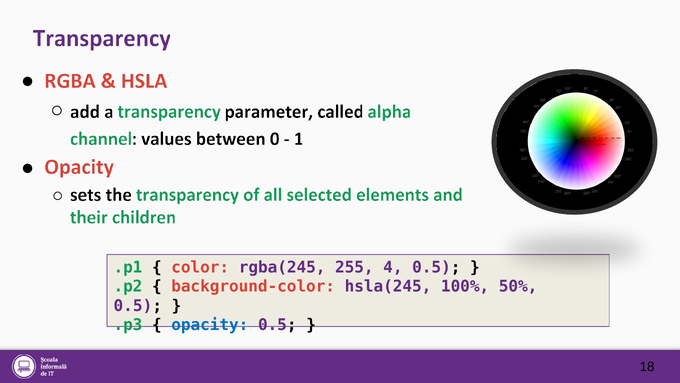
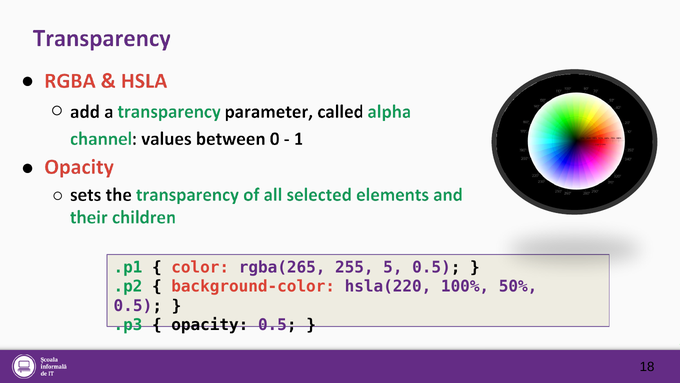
rgba(245: rgba(245 -> rgba(265 (282, 267)
4: 4 -> 5 (393, 267)
hsla(245: hsla(245 -> hsla(220 (388, 286)
opacity colour: blue -> black (210, 325)
